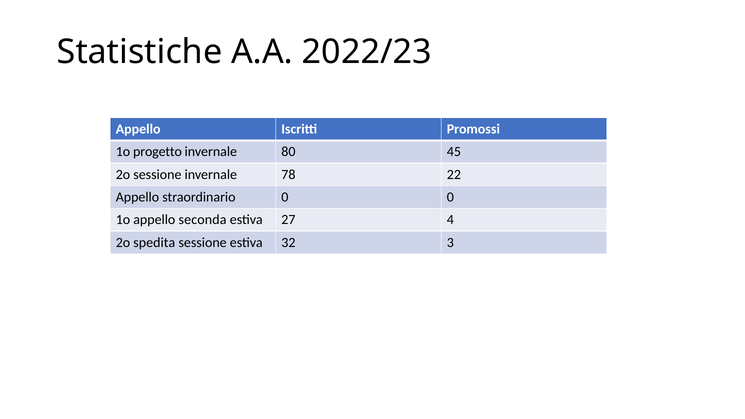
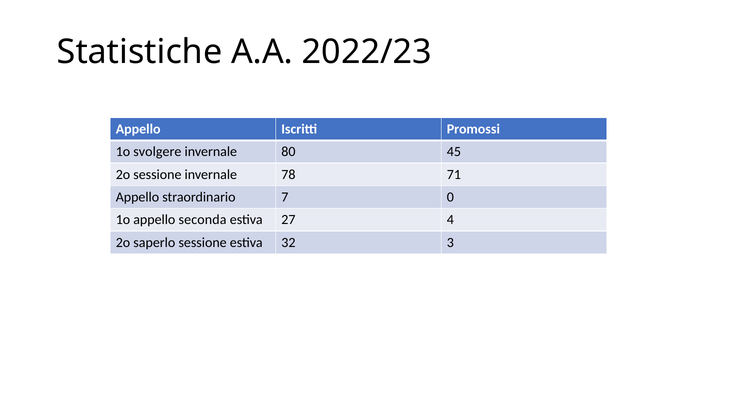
progetto: progetto -> svolgere (157, 152)
22: 22 -> 71 (454, 175)
straordinario 0: 0 -> 7 (285, 197)
spedita: spedita -> saperlo (154, 242)
